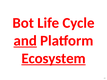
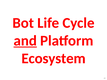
Ecosystem underline: present -> none (54, 59)
